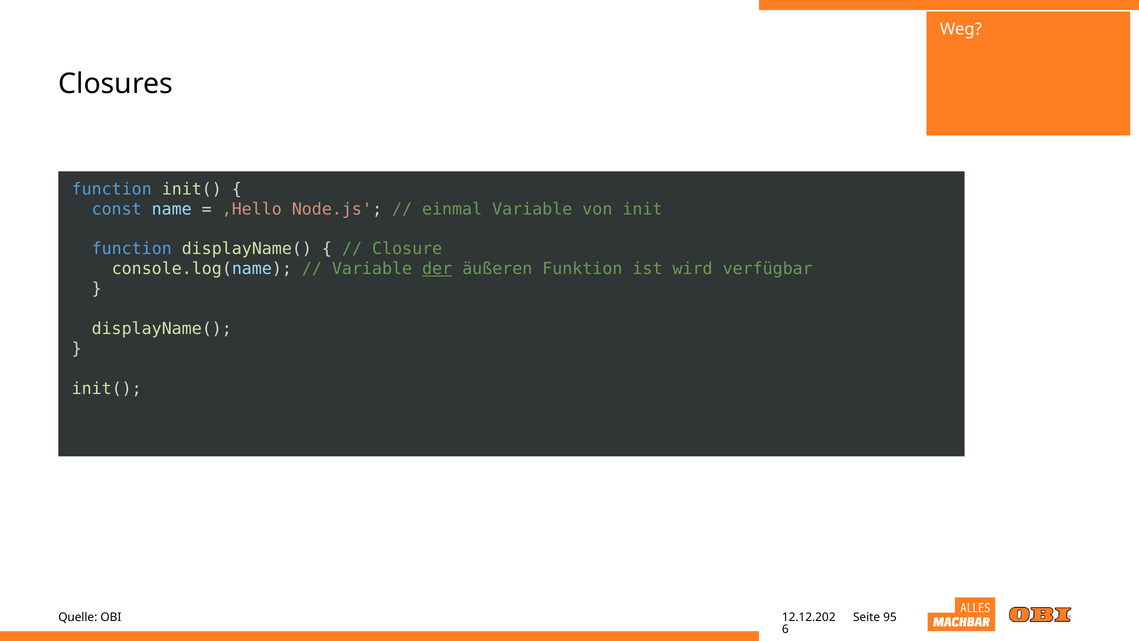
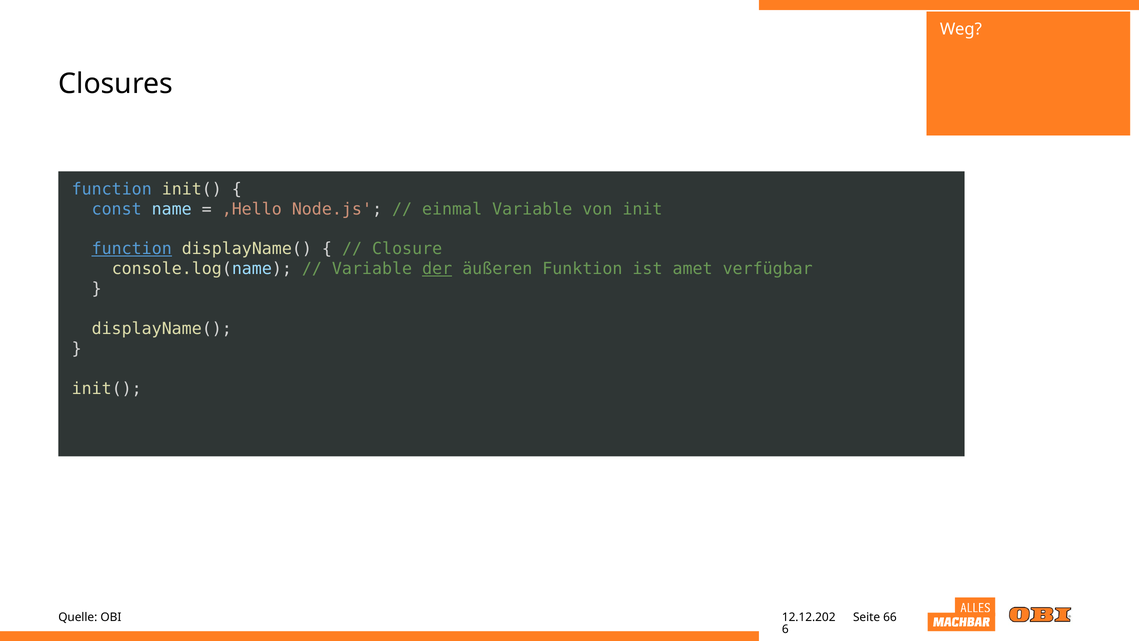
function underline: none -> present (132, 249)
wird: wird -> amet (693, 269)
95: 95 -> 66 (890, 617)
